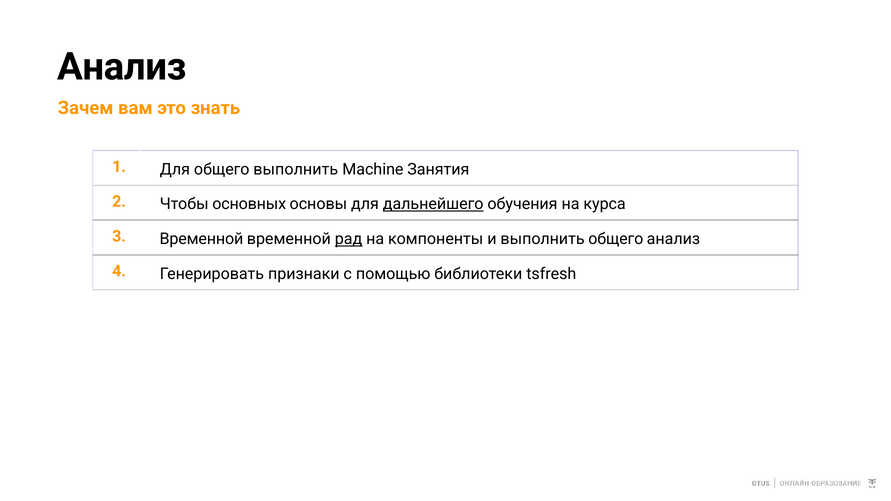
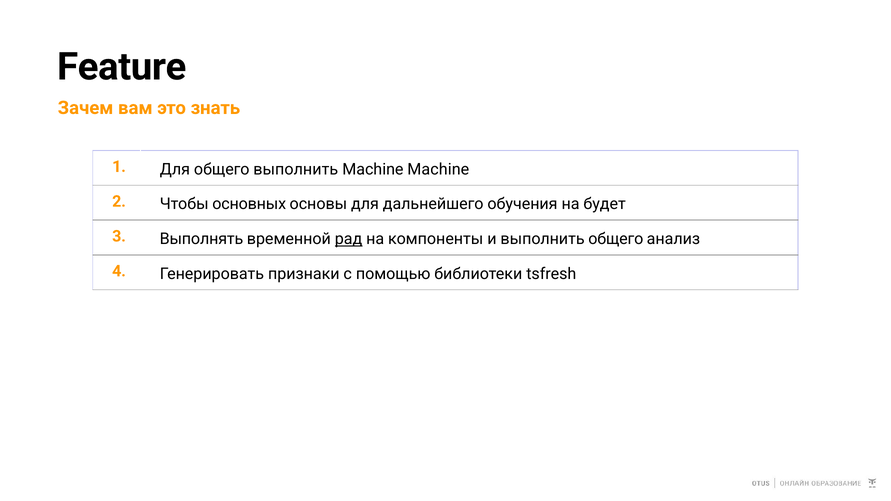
Анализ: Анализ -> Feature (122, 67)
Machine Занятия: Занятия -> Machine (438, 169)
дальнейшего underline: present -> none (433, 204)
курса: курса -> будет (605, 204)
3 Временной: Временной -> Выполнять (201, 239)
